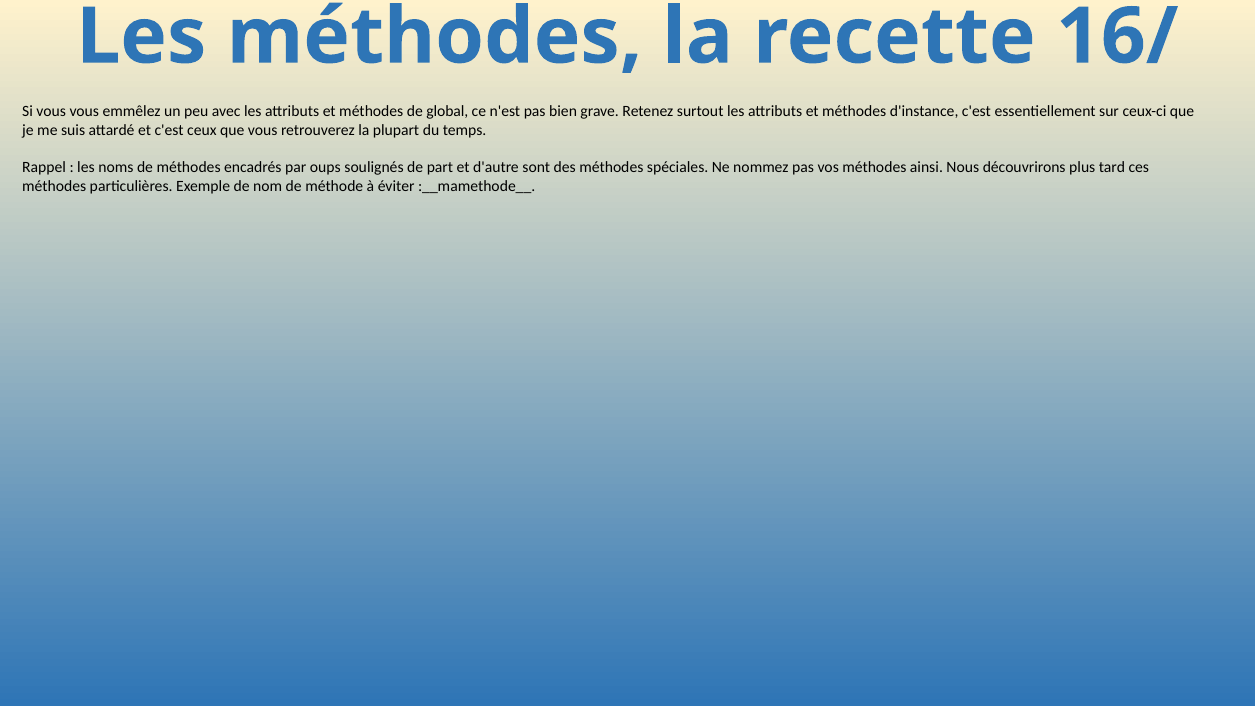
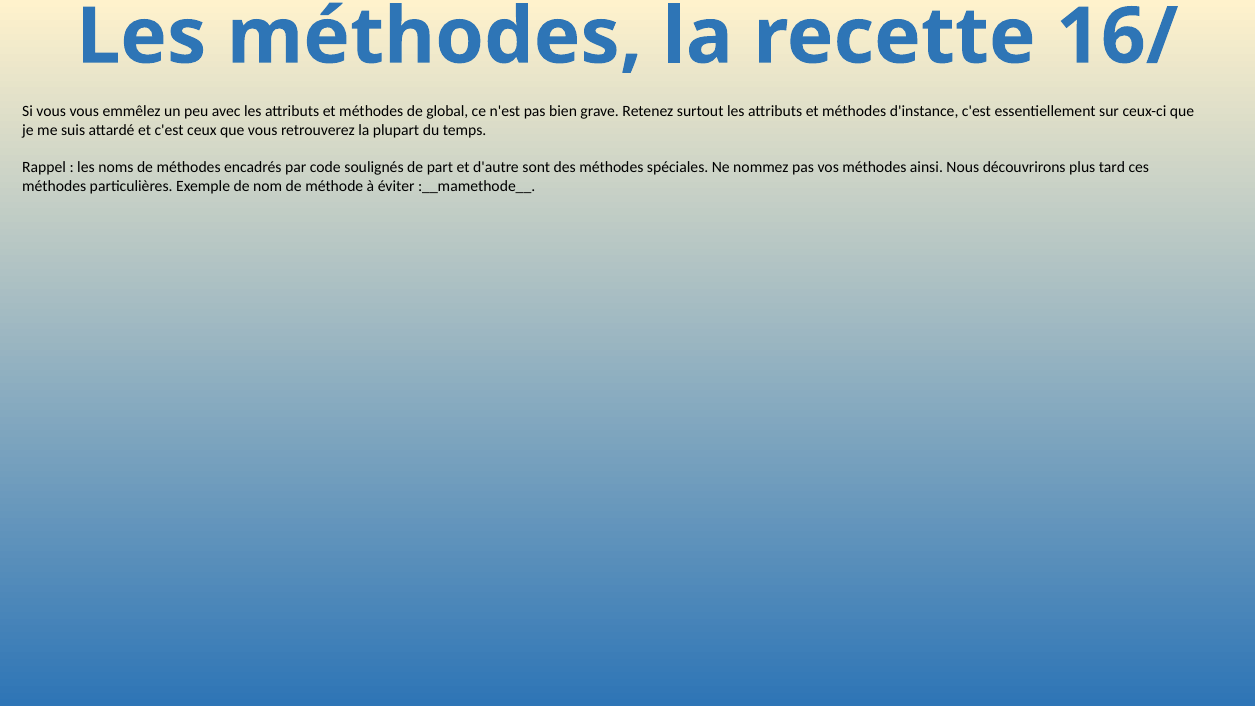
oups: oups -> code (325, 167)
